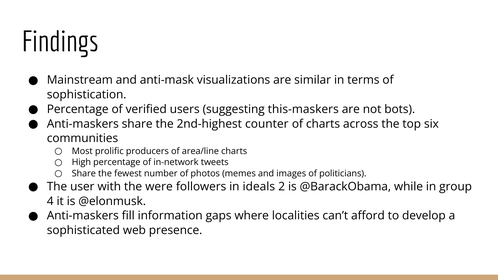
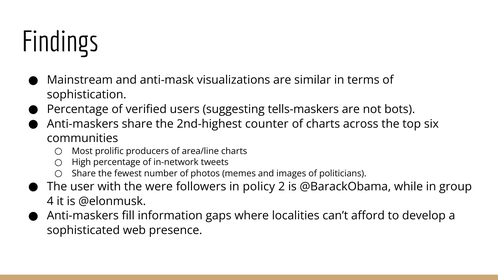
this-maskers: this-maskers -> tells-maskers (303, 109)
ideals: ideals -> policy (259, 187)
